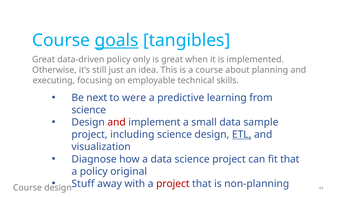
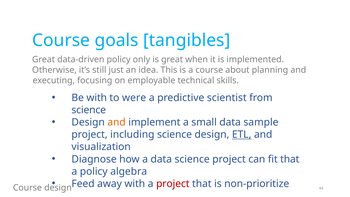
goals underline: present -> none (117, 40)
Be next: next -> with (97, 98)
learning: learning -> scientist (227, 98)
and colour: red -> orange (117, 122)
original: original -> algebra (129, 171)
Stuff: Stuff -> Feed (83, 184)
non-planning: non-planning -> non-prioritize (257, 184)
